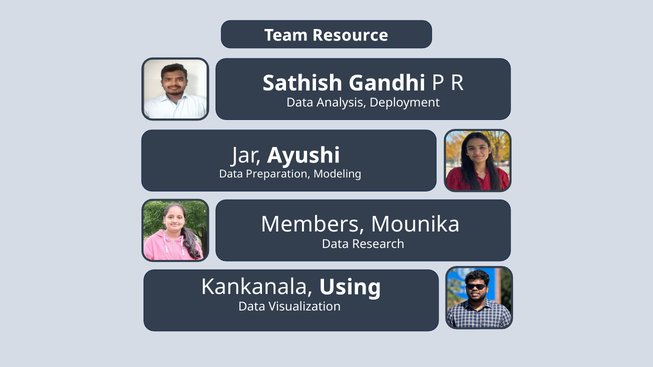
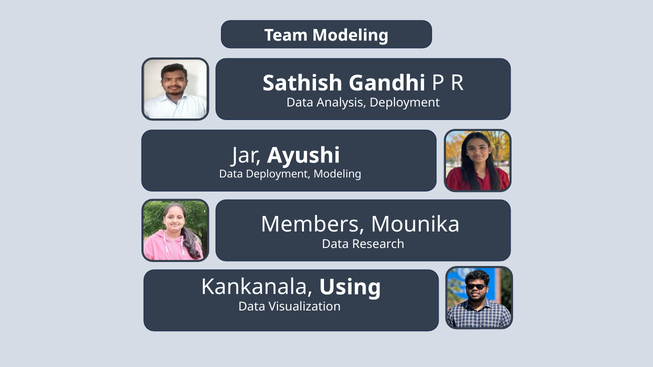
Team Resource: Resource -> Modeling (350, 35)
Data Preparation: Preparation -> Deployment (278, 174)
